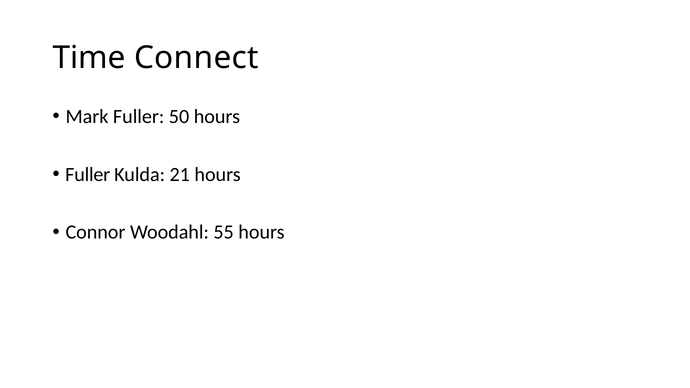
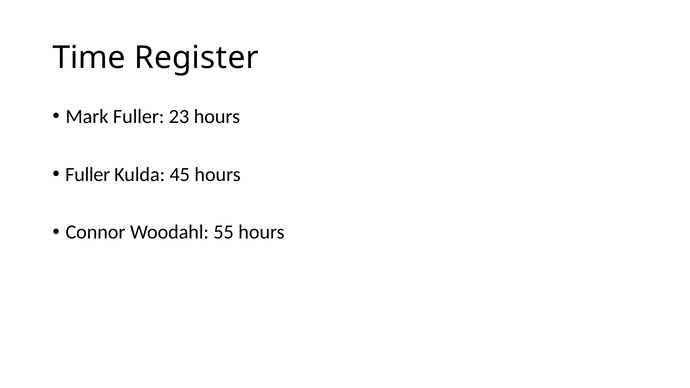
Connect: Connect -> Register (196, 58)
50: 50 -> 23 (179, 117)
21: 21 -> 45 (180, 175)
